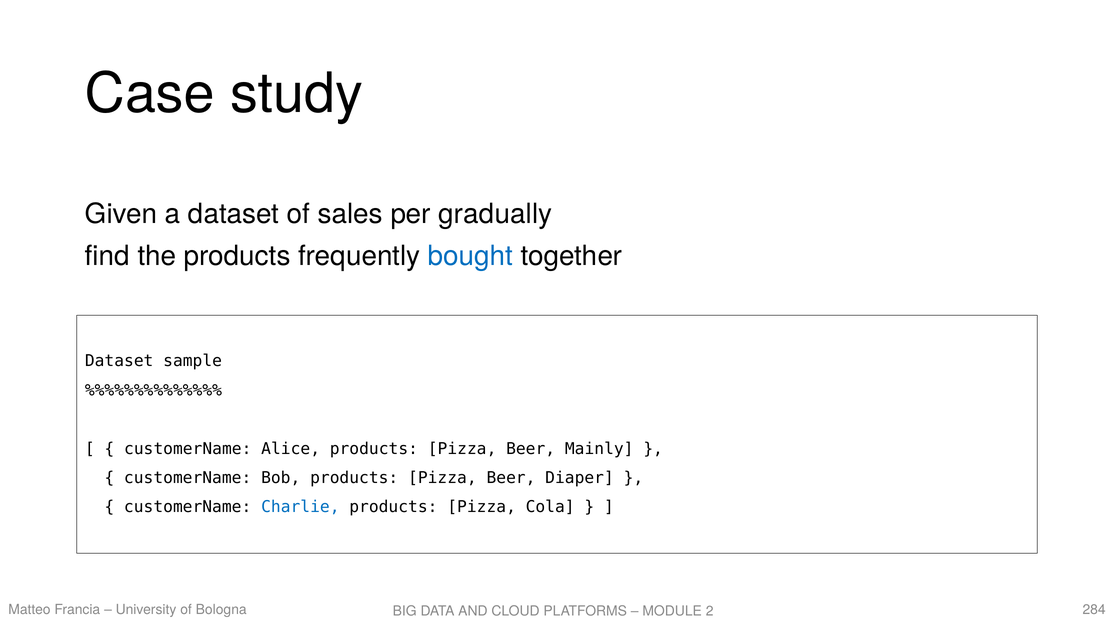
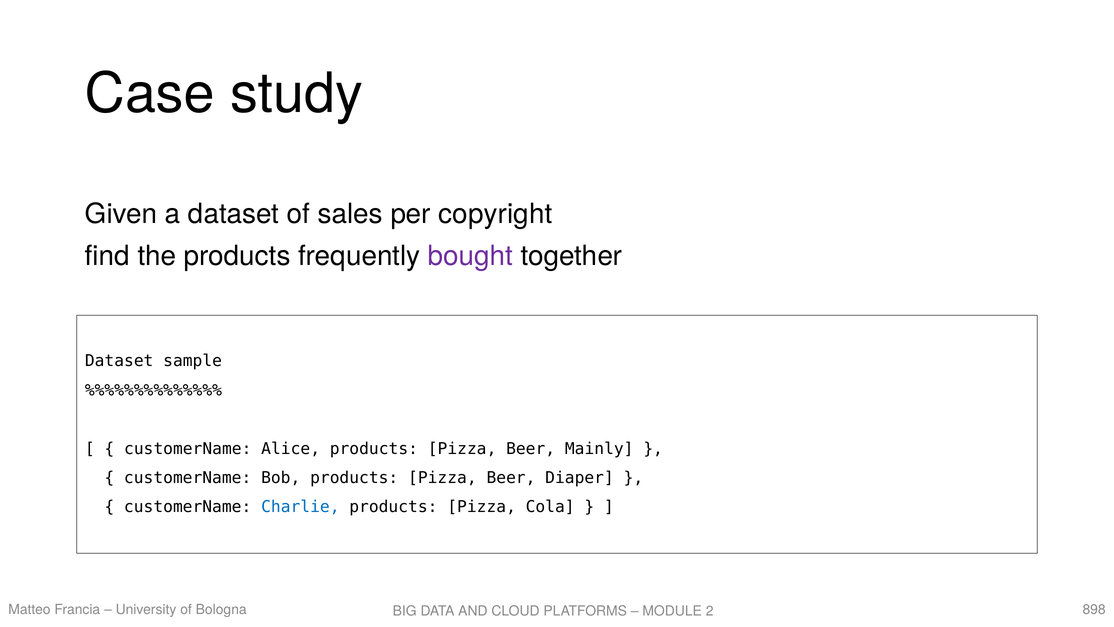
gradually: gradually -> copyright (495, 214)
bought colour: blue -> purple (470, 256)
284: 284 -> 898 (1094, 609)
